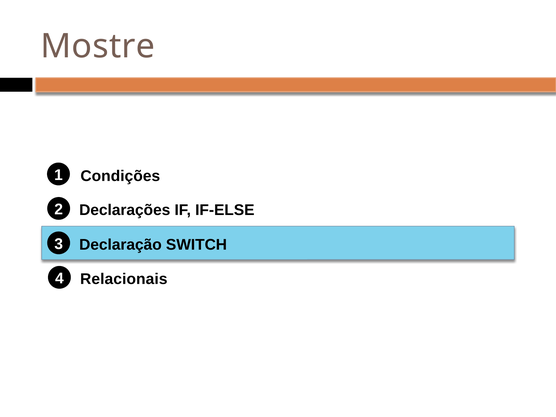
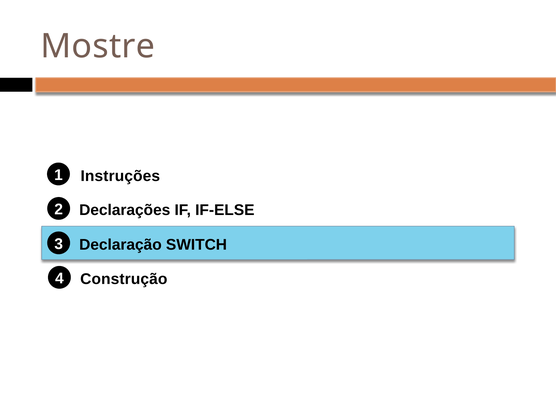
Condições: Condições -> Instruções (120, 176)
Relacionais: Relacionais -> Construção (124, 279)
